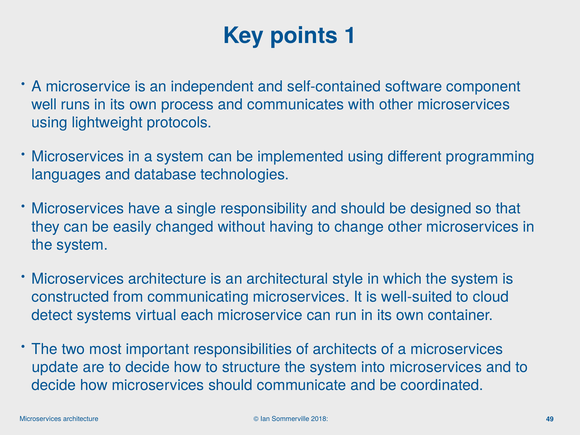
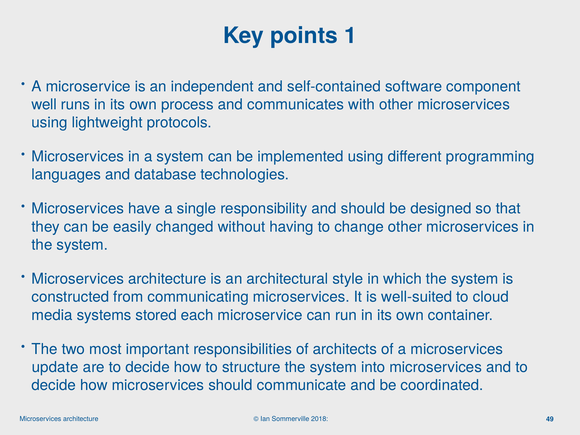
detect: detect -> media (52, 315)
virtual: virtual -> stored (156, 315)
